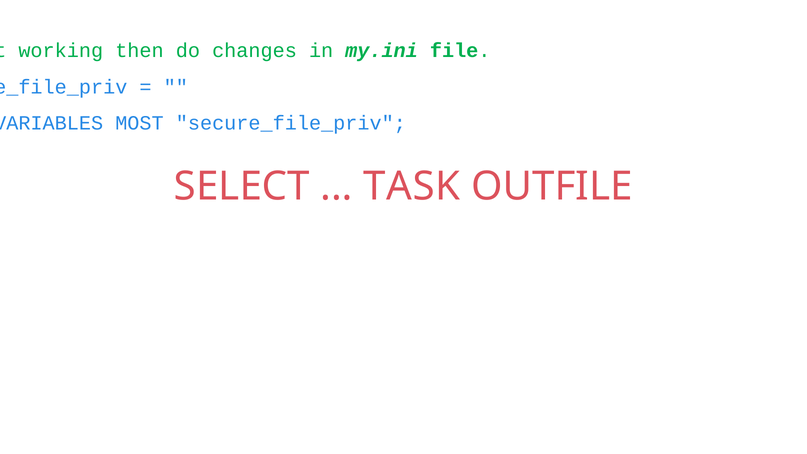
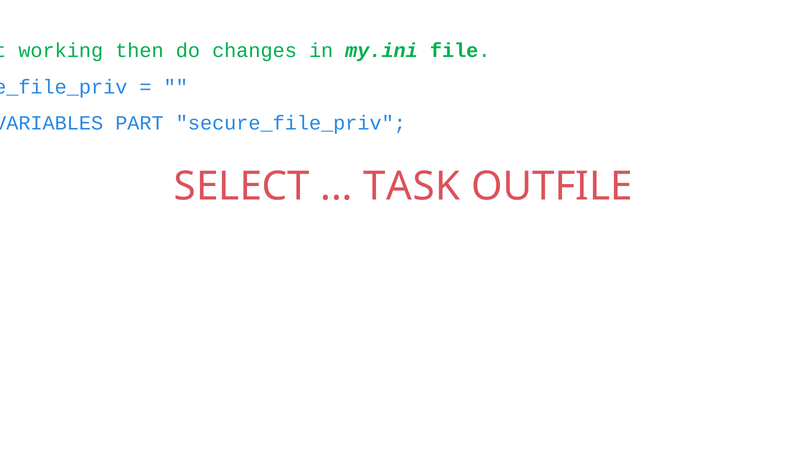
MOST: MOST -> PART (139, 123)
